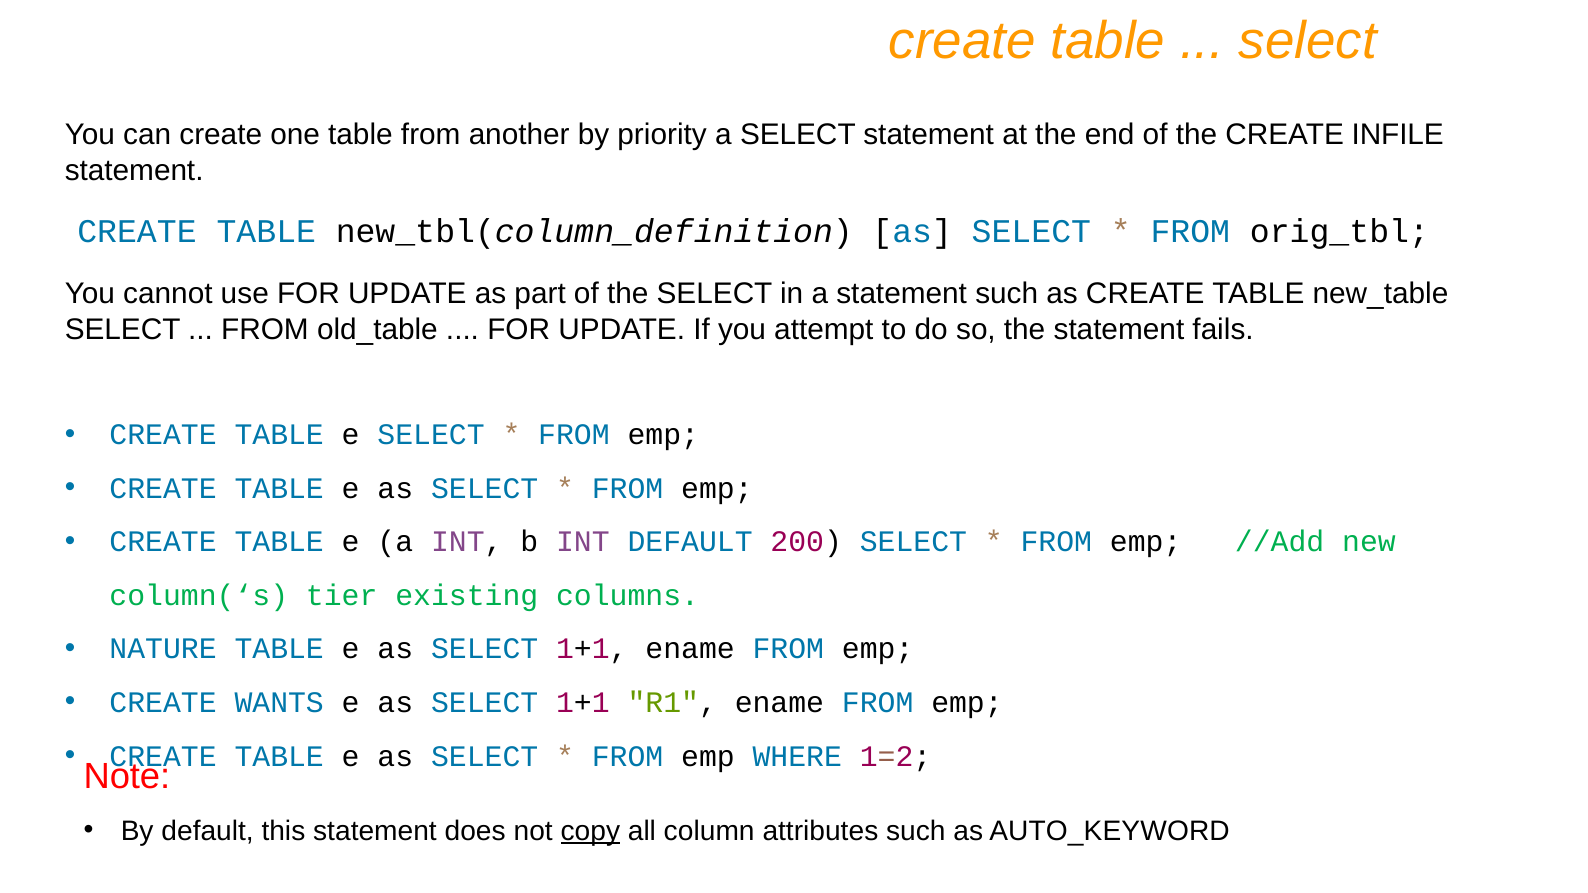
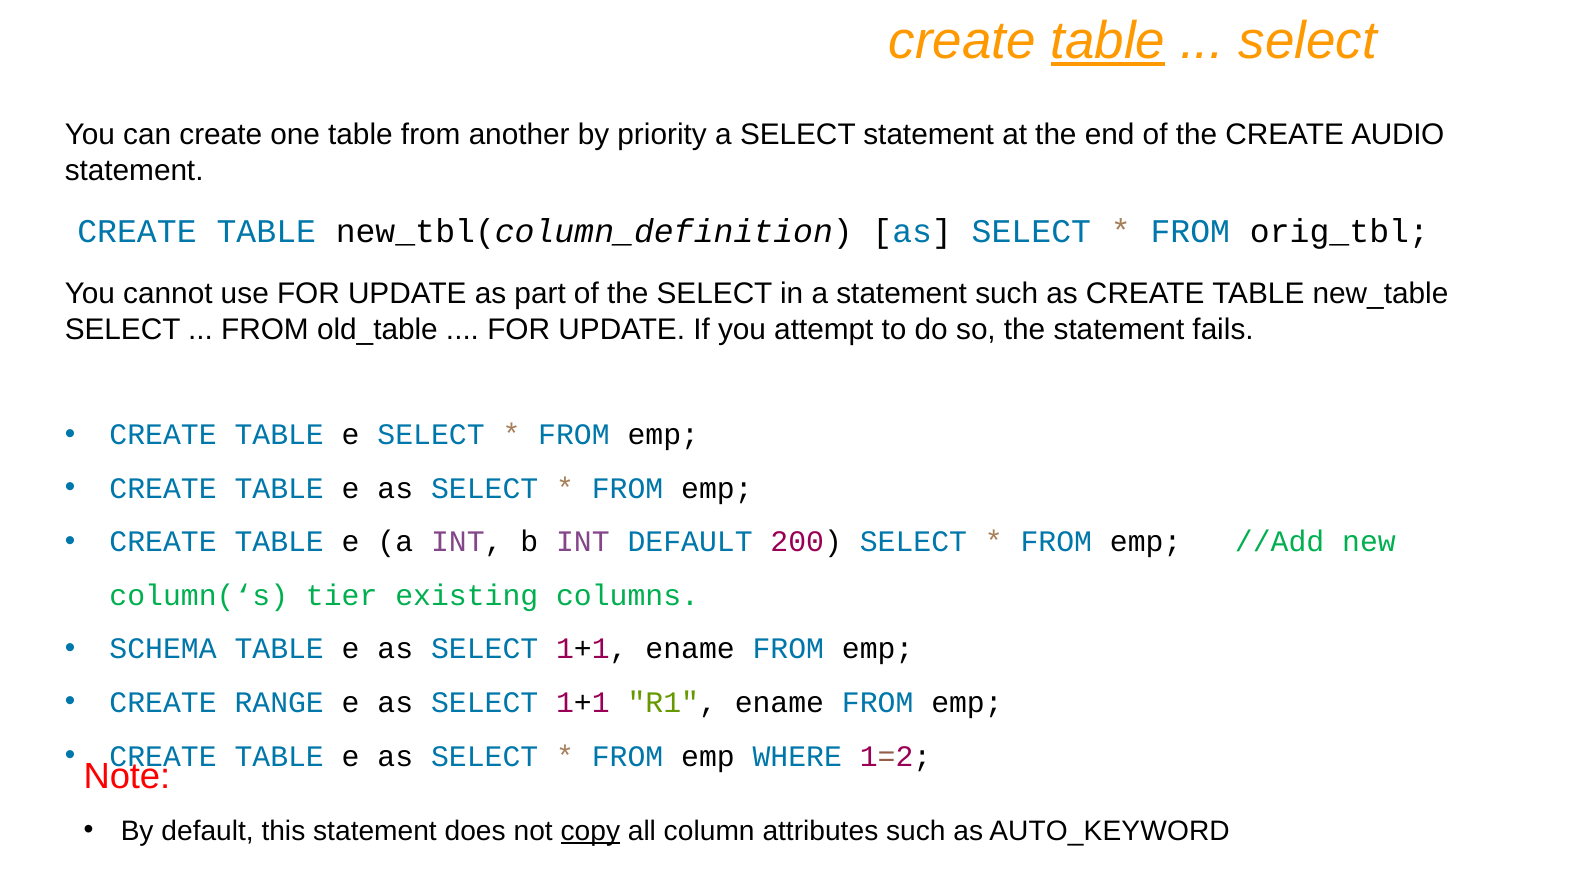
table underline: none -> present (1108, 41)
INFILE: INFILE -> AUDIO (1398, 135)
NATURE: NATURE -> SCHEMA (163, 649)
WANTS: WANTS -> RANGE (279, 703)
